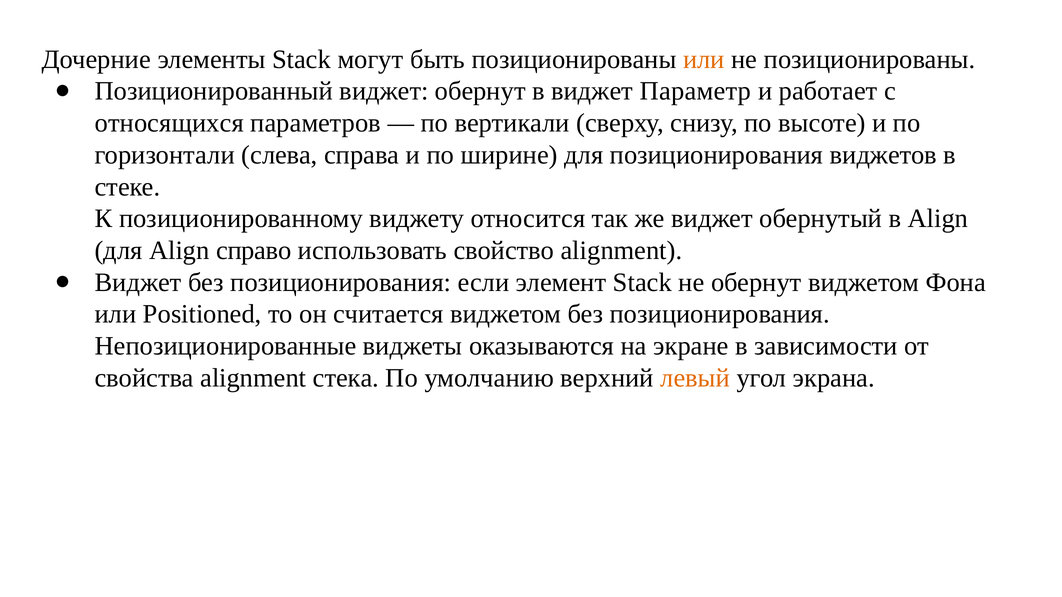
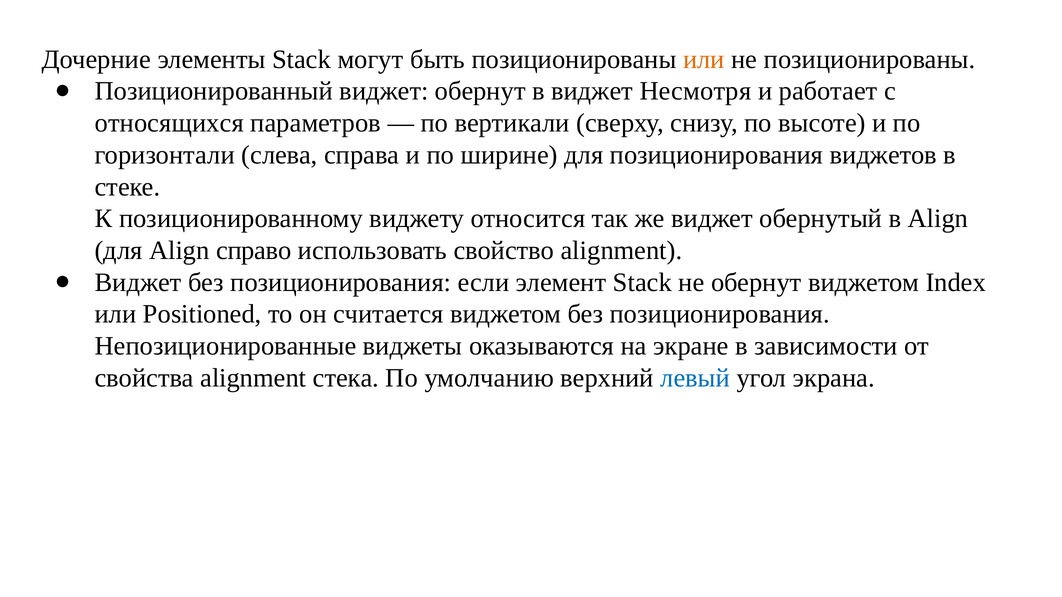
Параметр: Параметр -> Несмотря (695, 91)
Фона: Фона -> Index (956, 282)
левый colour: orange -> blue (695, 378)
